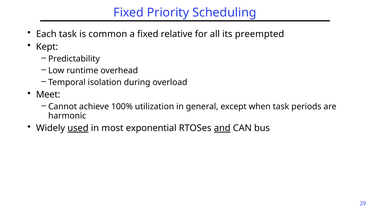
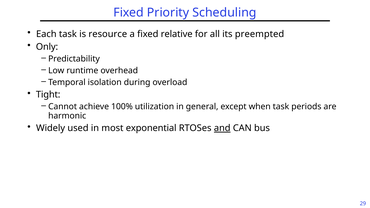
common: common -> resource (108, 34)
Kept: Kept -> Only (47, 47)
Meet: Meet -> Tight (48, 95)
used underline: present -> none (78, 128)
